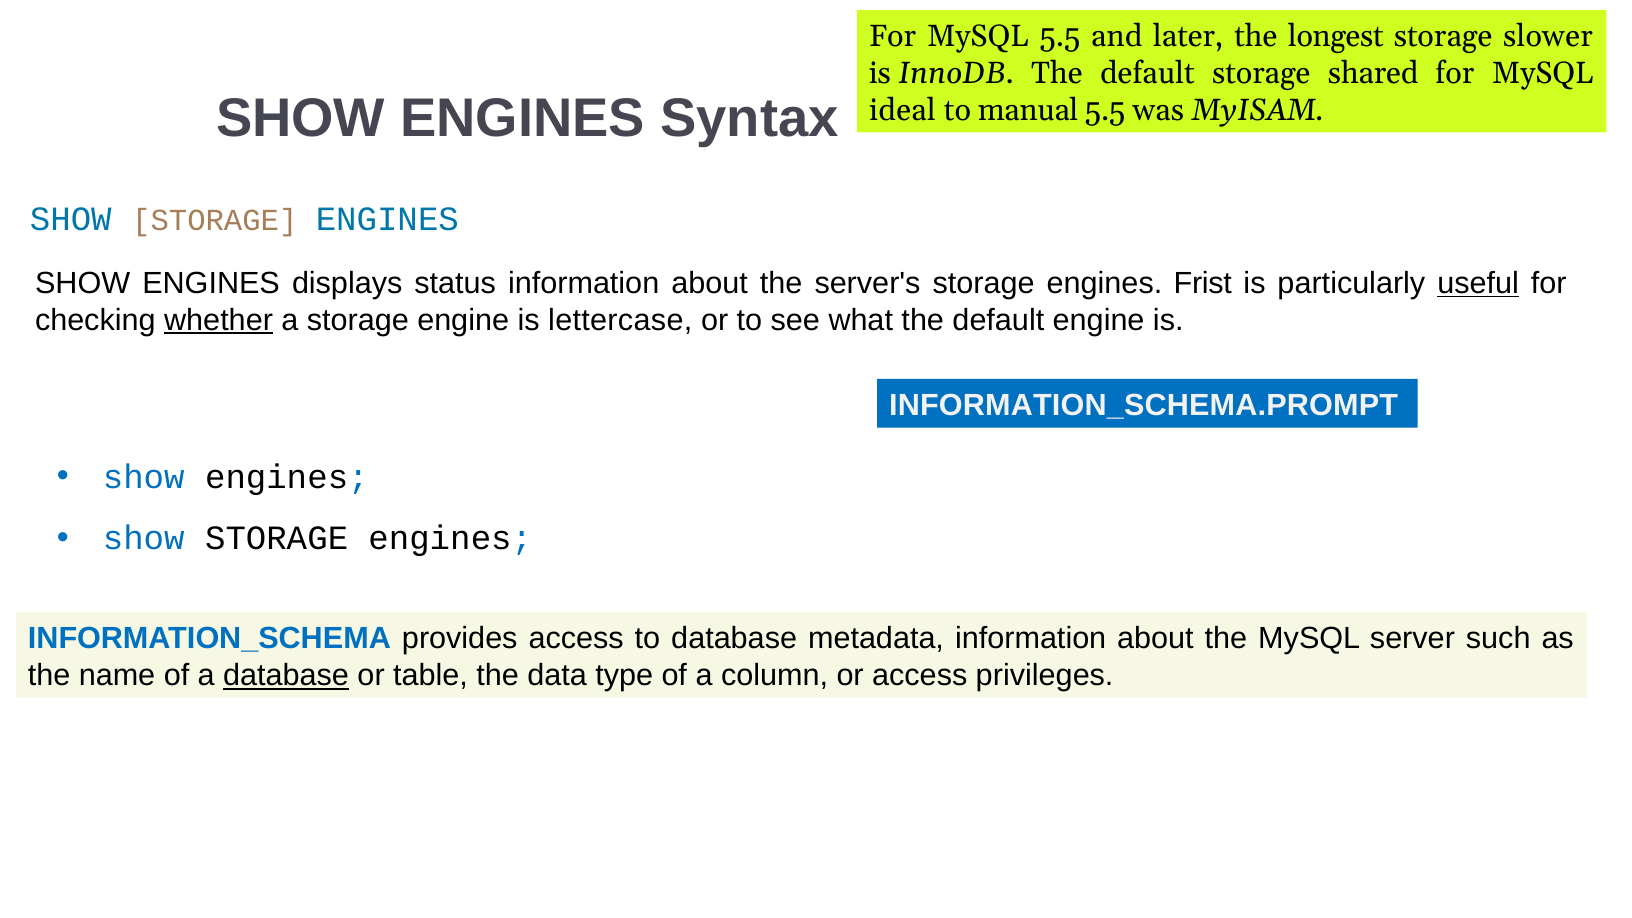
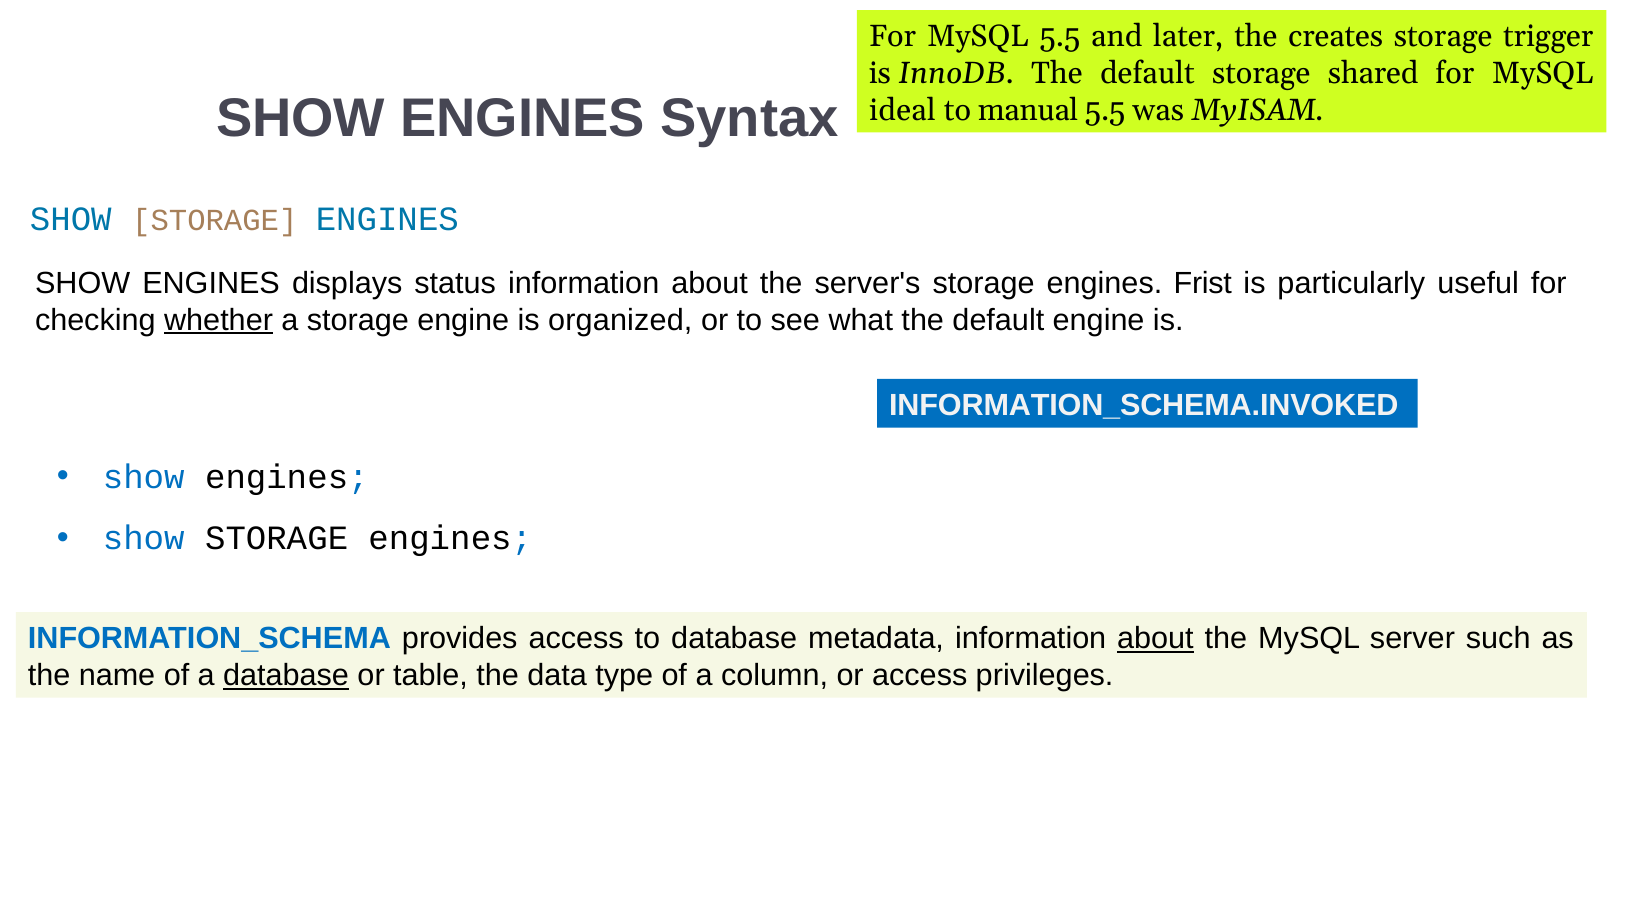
longest: longest -> creates (1336, 37)
slower: slower -> trigger (1548, 37)
useful underline: present -> none (1478, 283)
lettercase: lettercase -> organized (620, 320)
INFORMATION_SCHEMA.PROMPT: INFORMATION_SCHEMA.PROMPT -> INFORMATION_SCHEMA.INVOKED (1144, 405)
about underline: none -> present (1155, 639)
